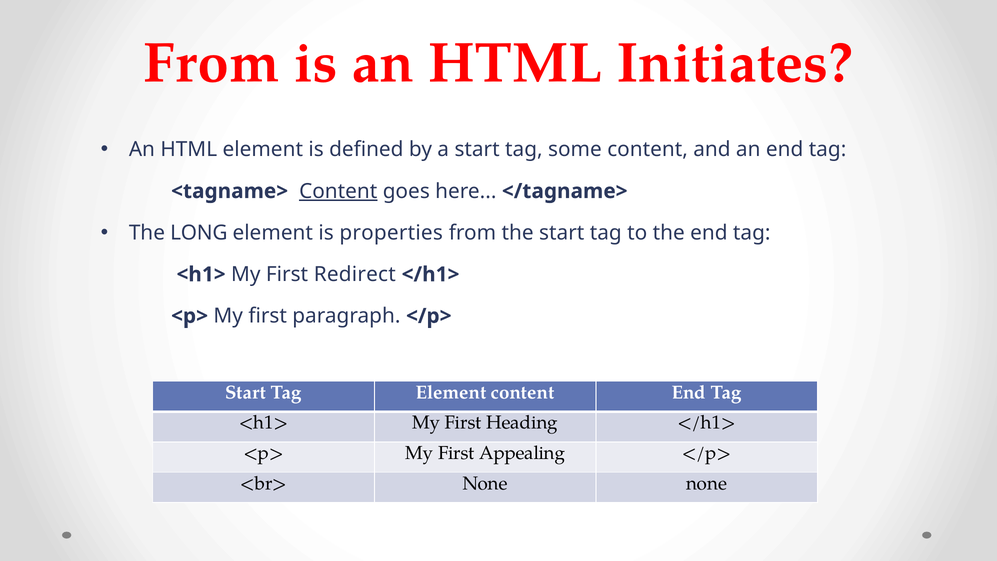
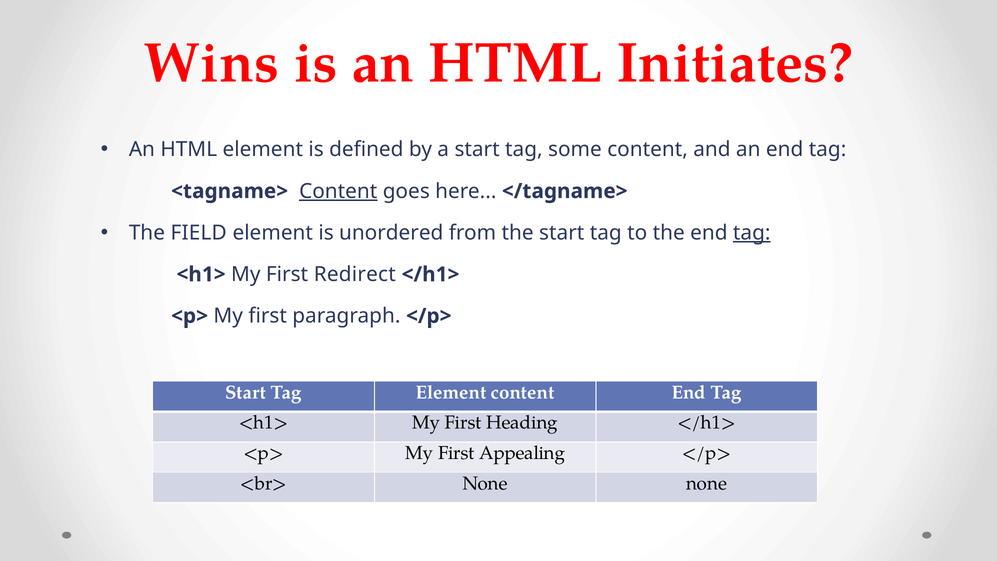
From: From -> Wins (212, 63)
LONG: LONG -> FIELD (199, 233)
properties: properties -> unordered (391, 233)
tag underline: none -> present (752, 233)
